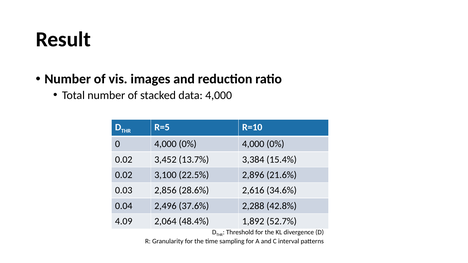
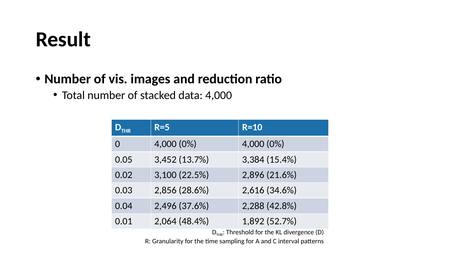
0.02: 0.02 -> 0.05 (124, 160)
4.09: 4.09 -> 0.01 (124, 221)
